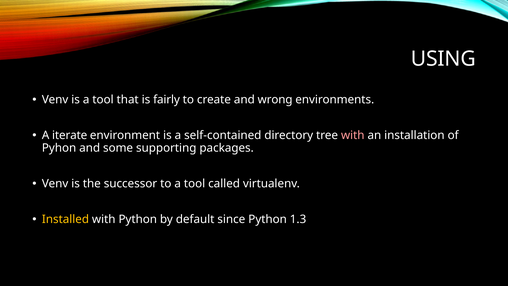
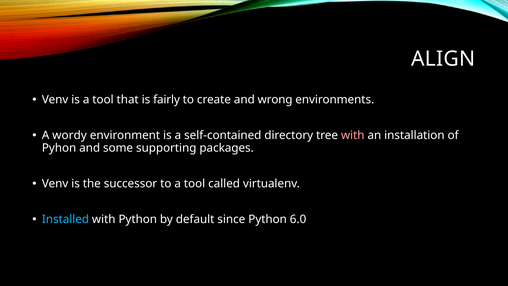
USING: USING -> ALIGN (443, 59)
iterate: iterate -> wordy (70, 135)
Installed colour: yellow -> light blue (65, 219)
1.3: 1.3 -> 6.0 (298, 219)
